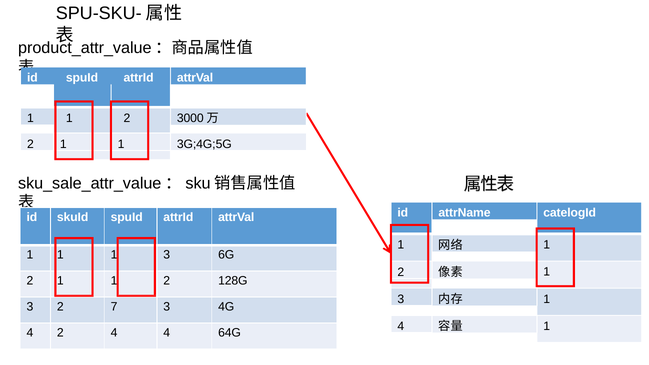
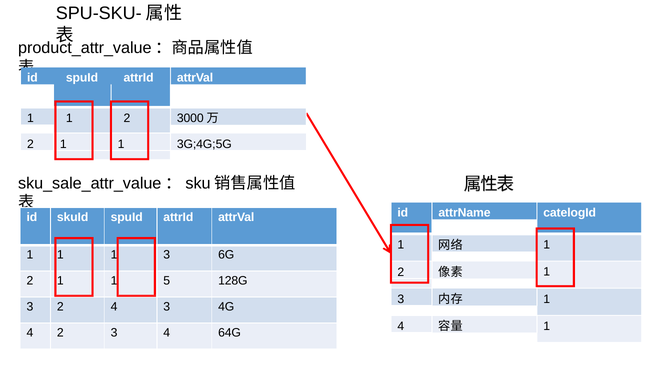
2: 2 -> 5 (167, 281)
2 7: 7 -> 4 (114, 307)
2 4: 4 -> 3 (114, 333)
